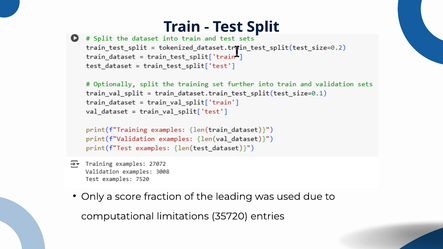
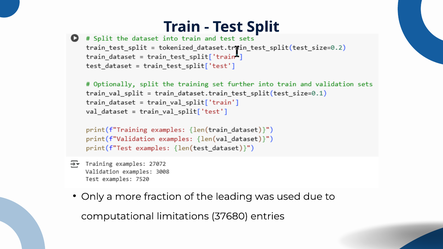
score: score -> more (128, 197)
35720: 35720 -> 37680 (230, 216)
